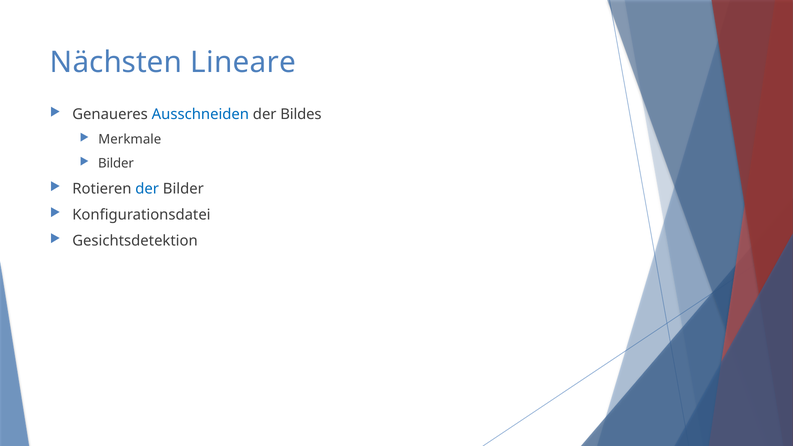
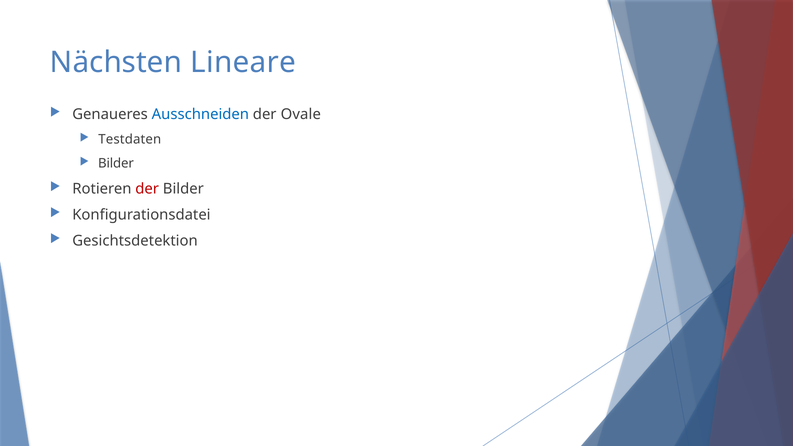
Bildes: Bildes -> Ovale (301, 114)
Merkmale: Merkmale -> Testdaten (130, 139)
der colour: blue -> red (147, 189)
